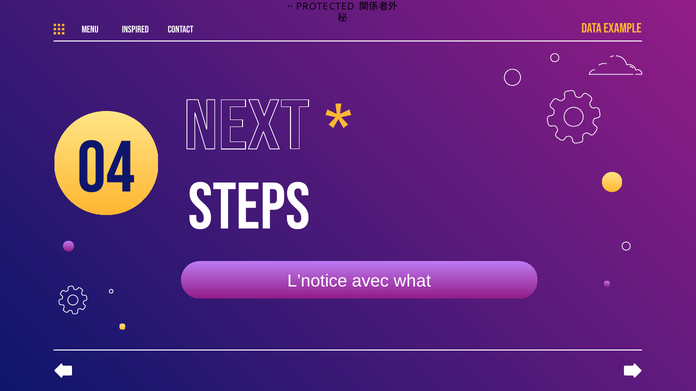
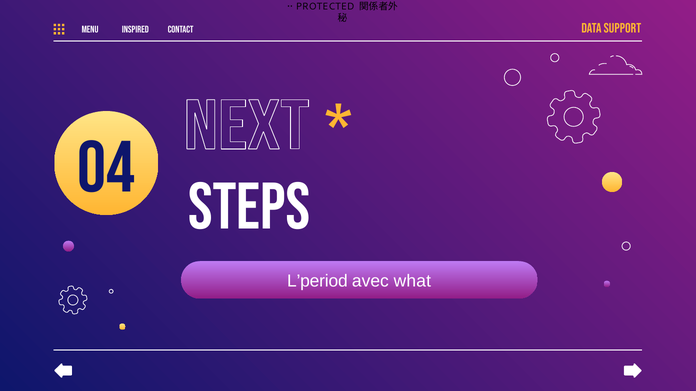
EXAMPLE: EXAMPLE -> SUPPORT (622, 29)
L’notice: L’notice -> L’period (317, 281)
